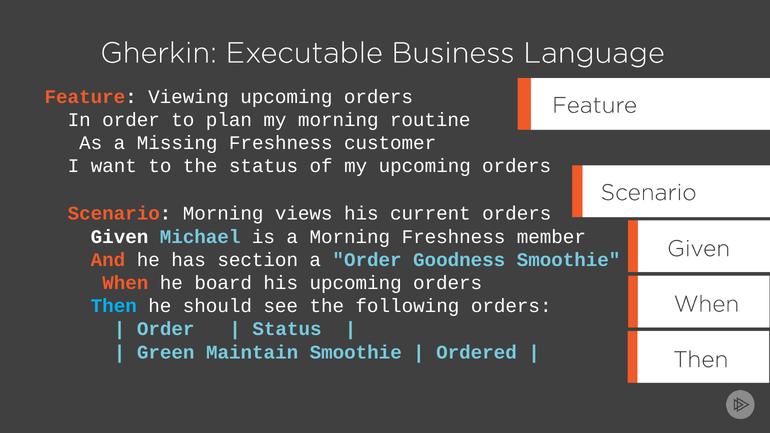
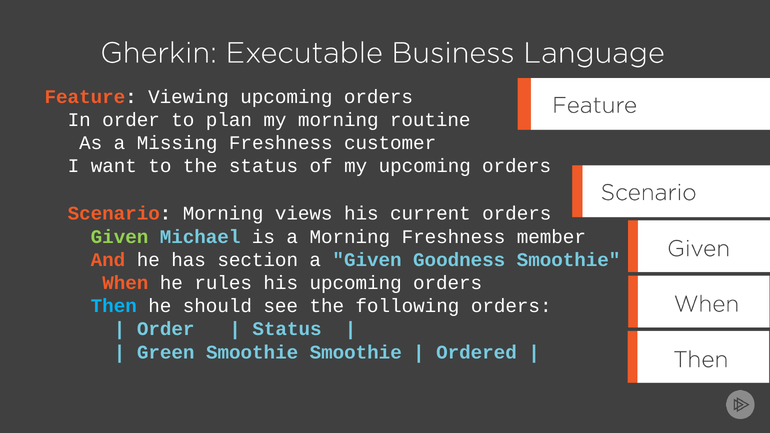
Given colour: white -> light green (120, 237)
a Order: Order -> Given (367, 260)
board: board -> rules (223, 283)
Green Maintain: Maintain -> Smoothie (252, 352)
